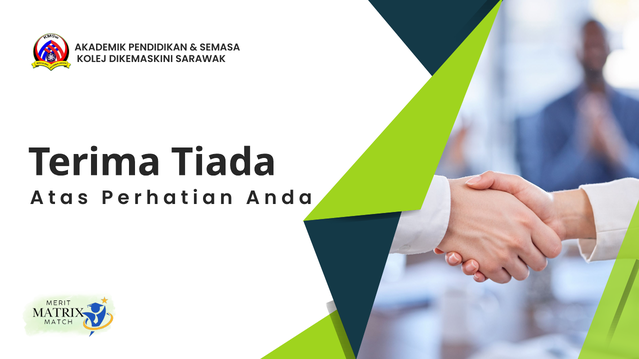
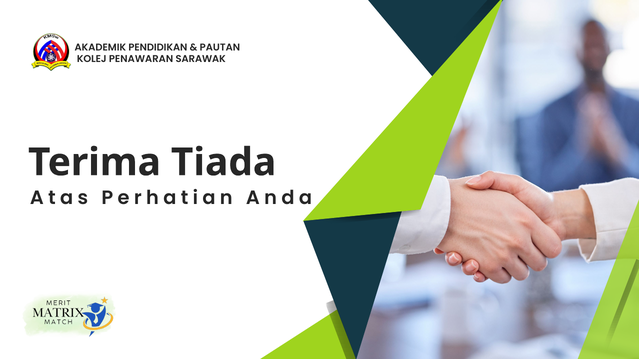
SEMASA: SEMASA -> PAUTAN (220, 48)
DIKEMASKINI: DIKEMASKINI -> PENAWARAN (141, 59)
